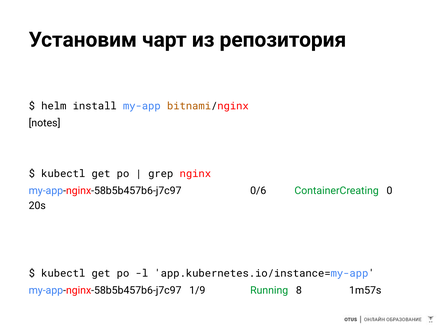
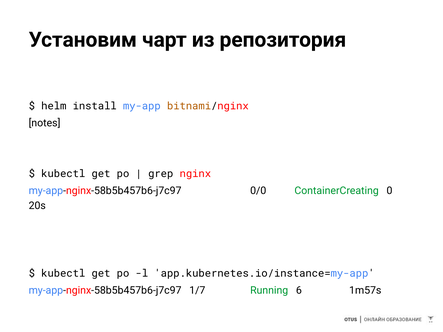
0/6: 0/6 -> 0/0 (258, 191)
1/9: 1/9 -> 1/7 (197, 291)
8: 8 -> 6 (299, 291)
